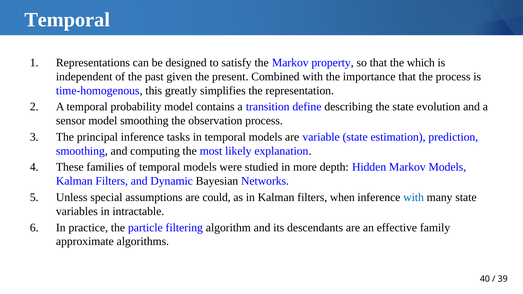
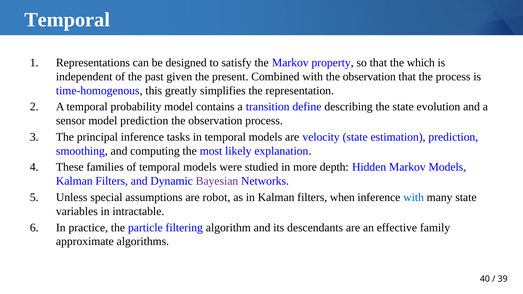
with the importance: importance -> observation (369, 77)
model smoothing: smoothing -> prediction (144, 121)
variable: variable -> velocity (321, 137)
Bayesian colour: black -> purple (217, 181)
could: could -> robot (216, 197)
